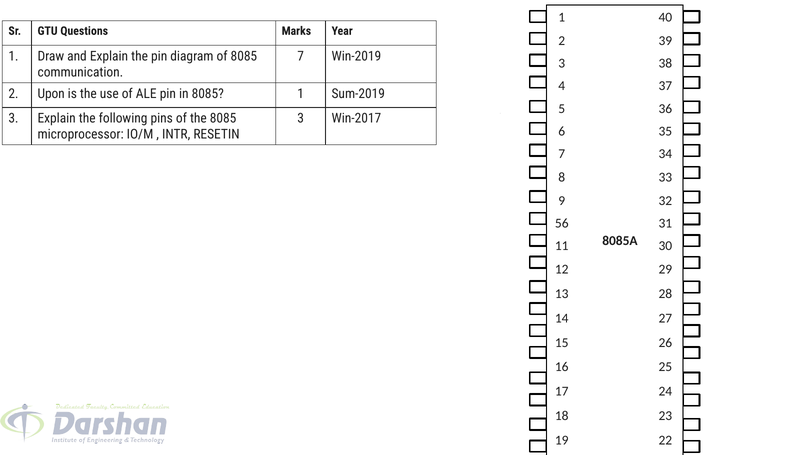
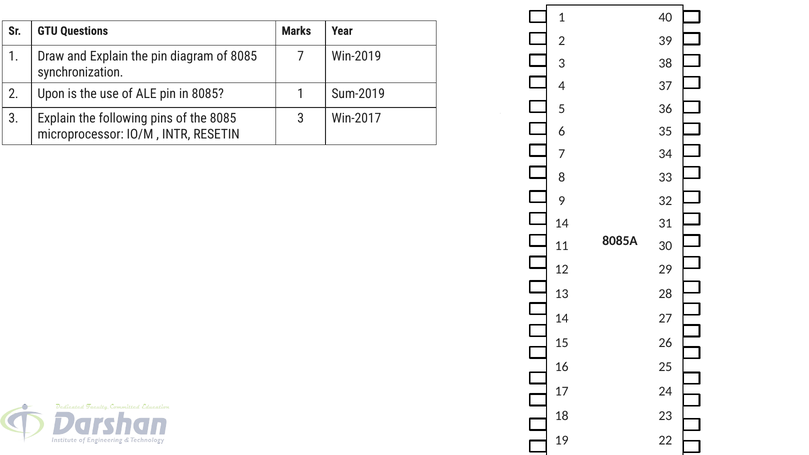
communication: communication -> synchronization (80, 72)
56: 56 -> 14 (562, 223)
